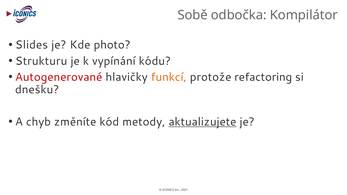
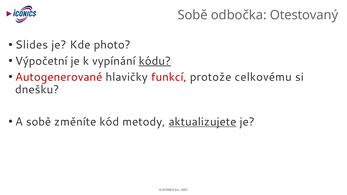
Kompilátor: Kompilátor -> Otestovaný (304, 15)
Strukturu: Strukturu -> Výpočetní (41, 61)
kódu underline: none -> present (155, 61)
funkcí colour: orange -> red (169, 77)
refactoring: refactoring -> celkovému (263, 77)
A chyb: chyb -> sobě (38, 122)
